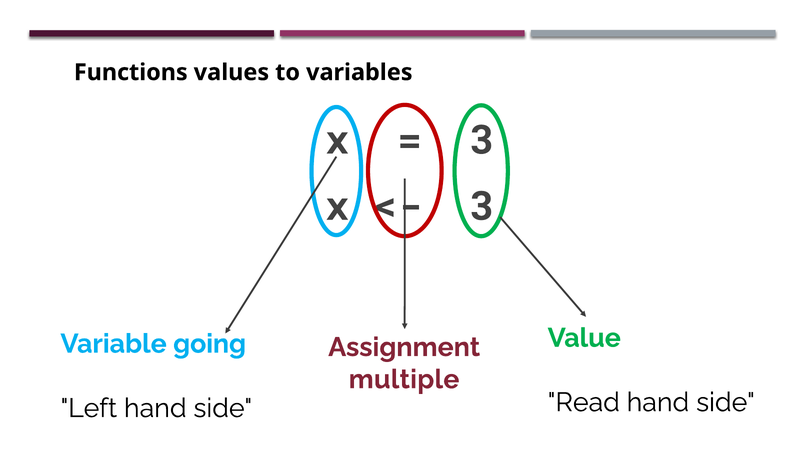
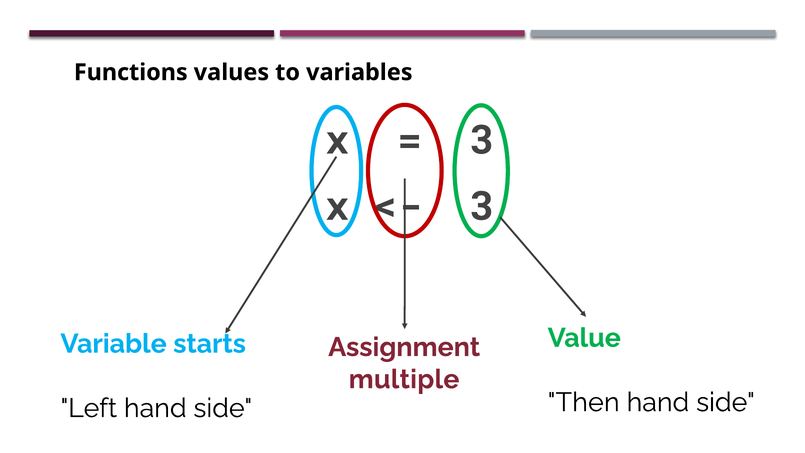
going: going -> starts (210, 344)
Read: Read -> Then (584, 402)
